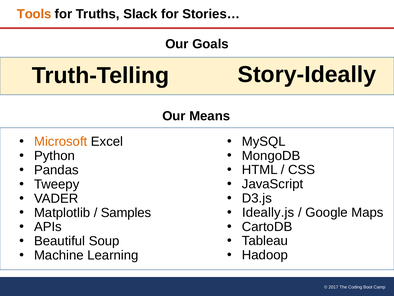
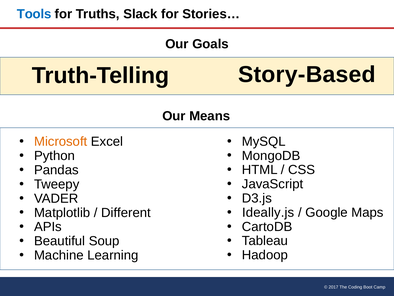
Tools colour: orange -> blue (34, 14)
Story-Ideally: Story-Ideally -> Story-Based (307, 74)
Samples: Samples -> Different (126, 212)
